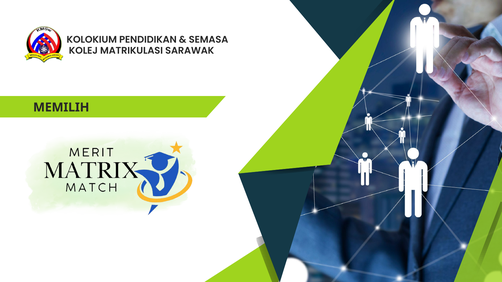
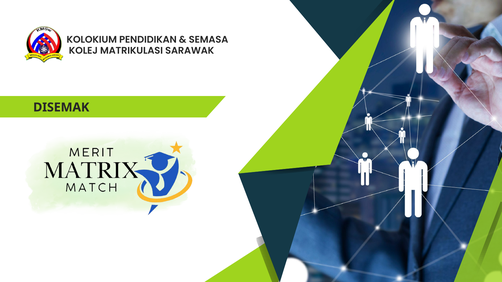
MEMILIH: MEMILIH -> DISEMAK (61, 107)
